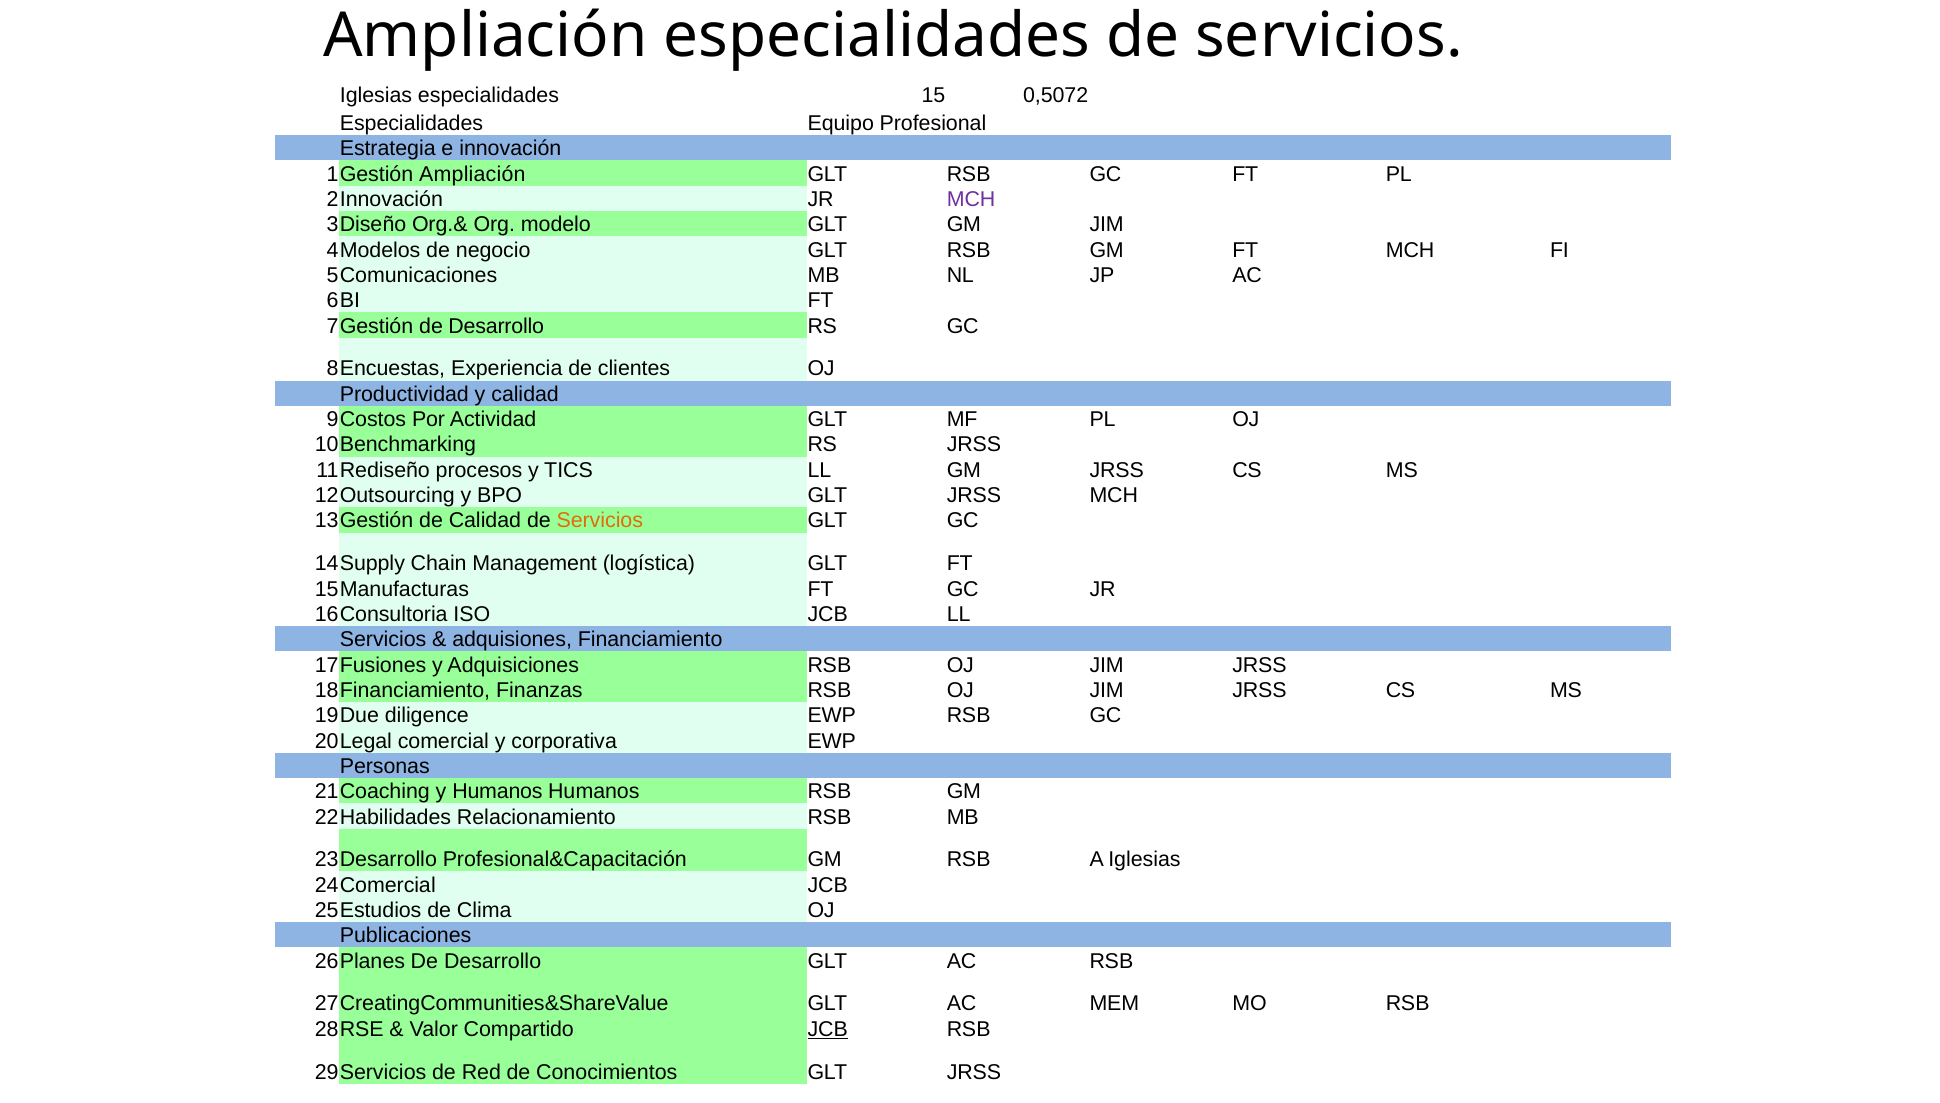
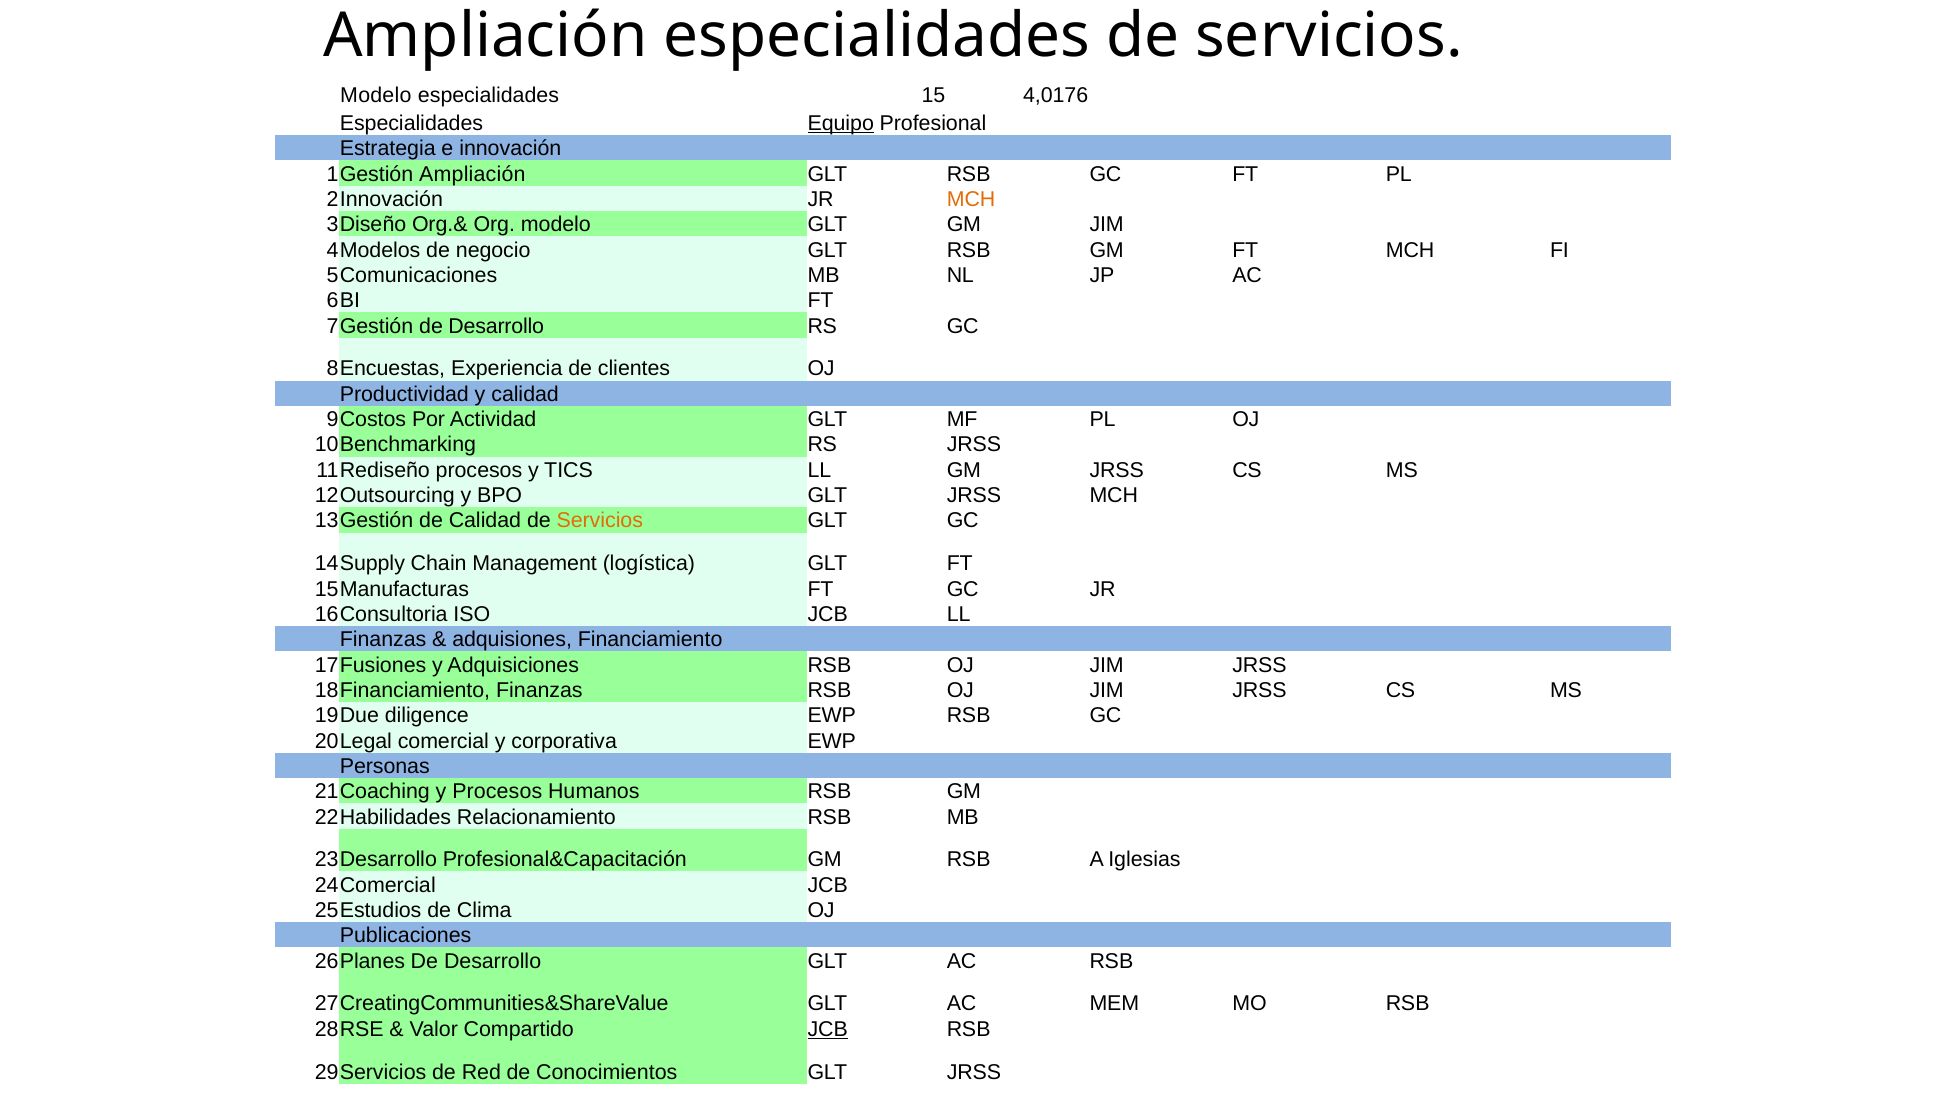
Iglesias: Iglesias -> Modelo (376, 95)
0,5072: 0,5072 -> 4,0176 (1056, 95)
Equipo underline: none -> present (841, 123)
MCH colour: purple -> orange (971, 199)
Servicios: Servicios -> Finanzas (383, 640)
y Humanos: Humanos -> Procesos (497, 792)
